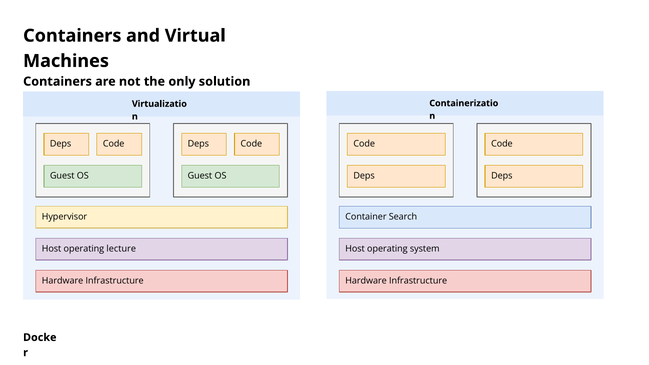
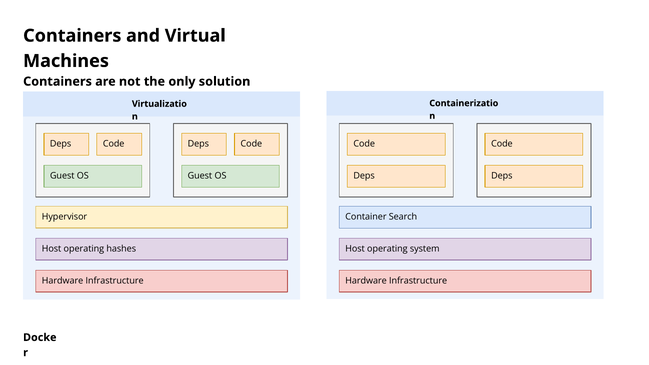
lecture: lecture -> hashes (121, 249)
